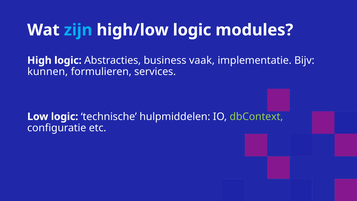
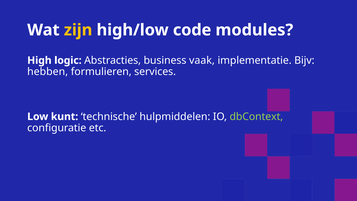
zijn colour: light blue -> yellow (78, 30)
high/low logic: logic -> code (192, 30)
kunnen: kunnen -> hebben (48, 72)
Low logic: logic -> kunt (65, 117)
